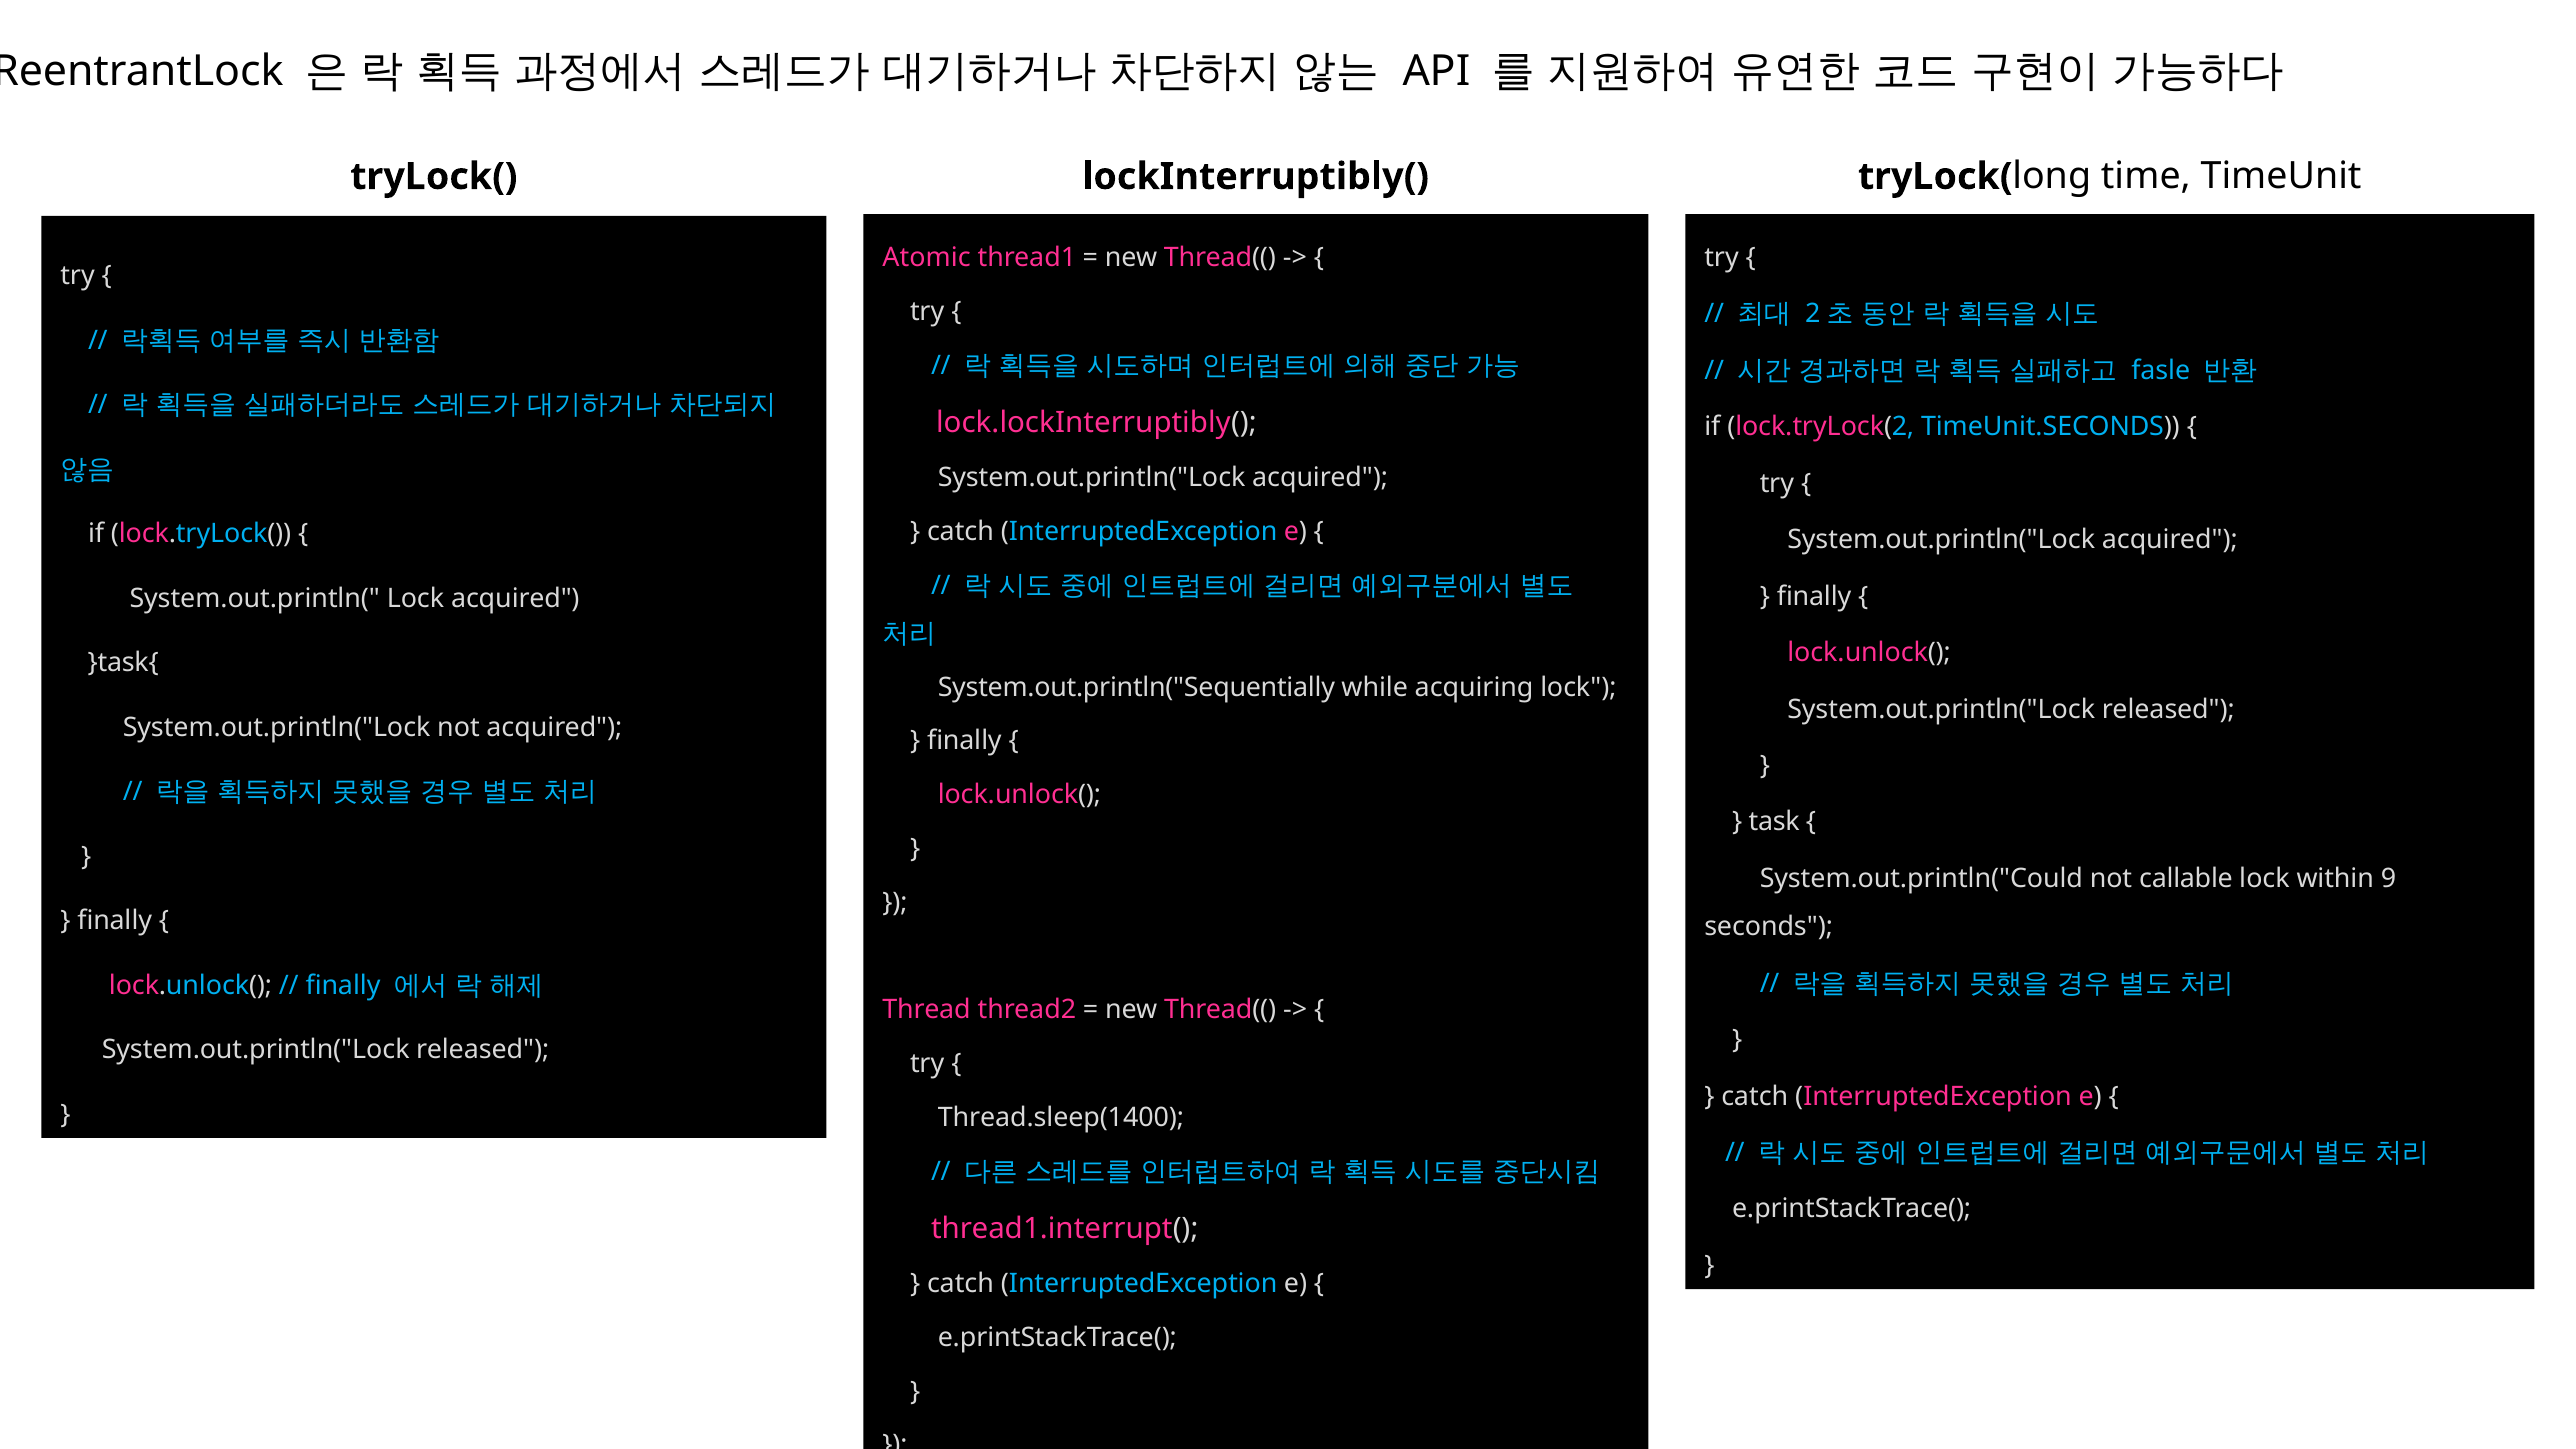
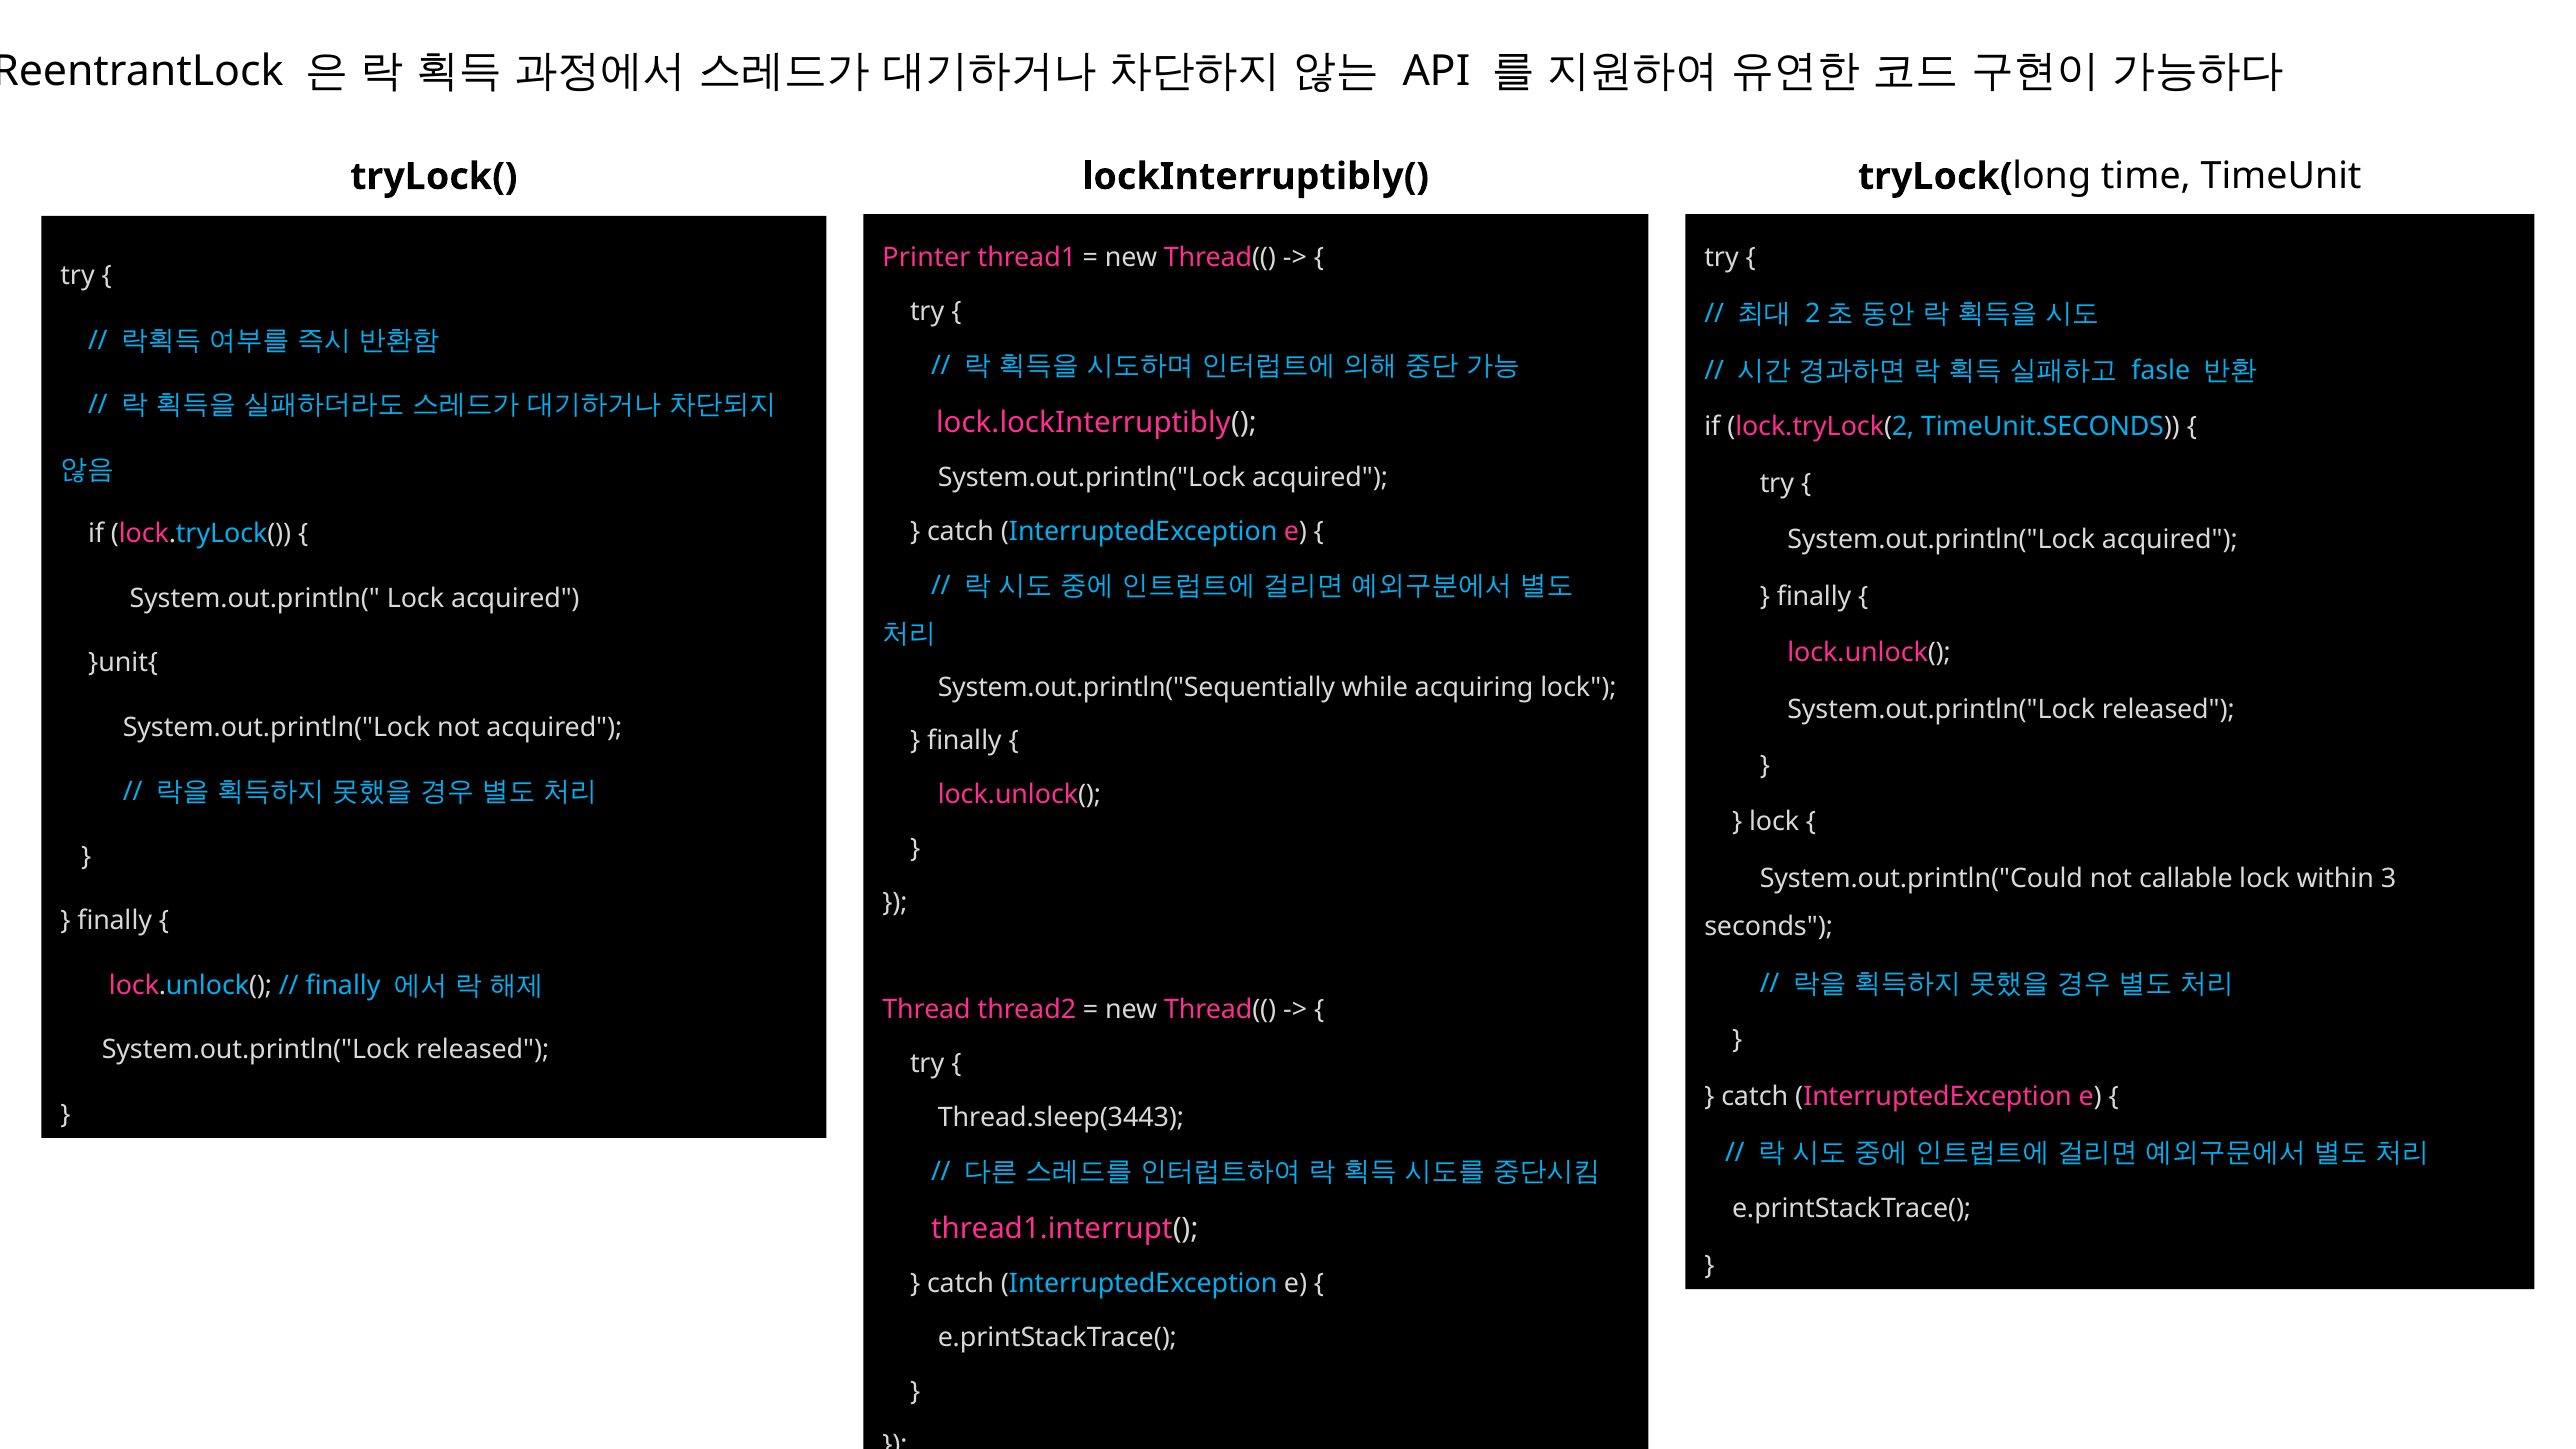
Atomic: Atomic -> Printer (926, 258)
}task{: }task{ -> }unit{ (123, 663)
task: task -> lock (1774, 822)
9: 9 -> 3 (2389, 878)
Thread.sleep(1400: Thread.sleep(1400 -> Thread.sleep(3443 (1061, 1118)
